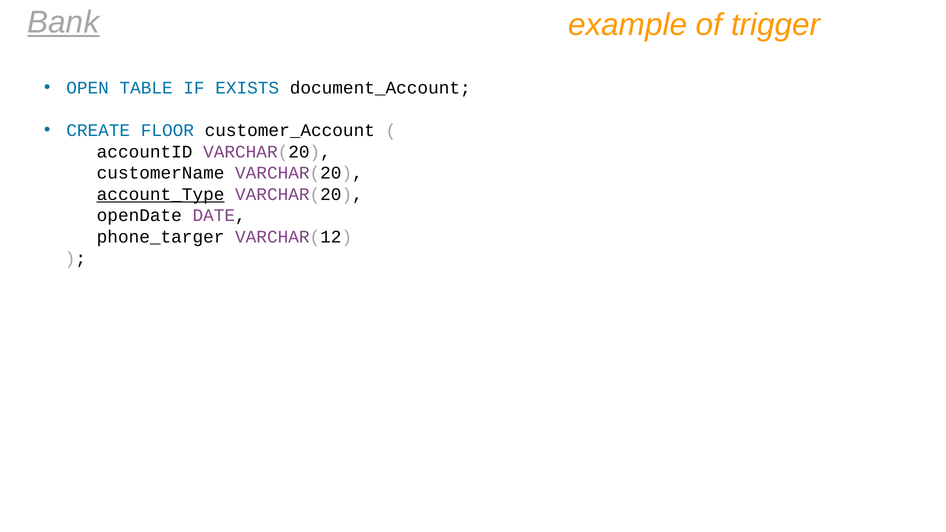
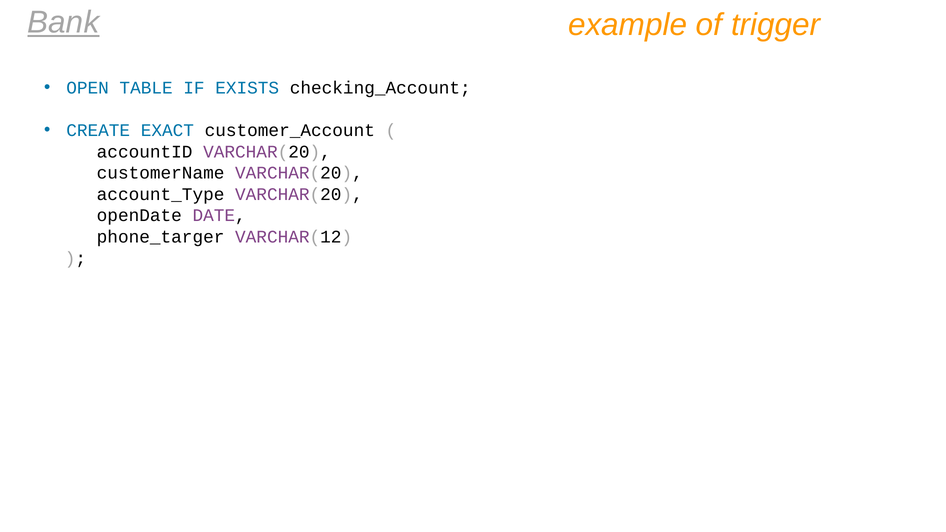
document_Account: document_Account -> checking_Account (380, 88)
FLOOR: FLOOR -> EXACT (167, 131)
account_Type underline: present -> none (161, 194)
